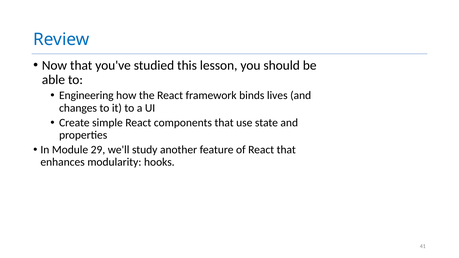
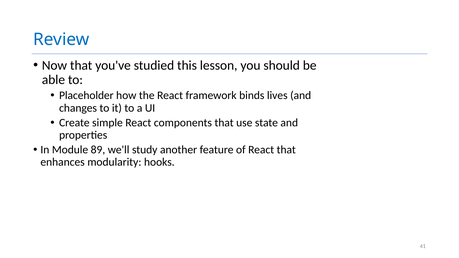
Engineering: Engineering -> Placeholder (86, 96)
29: 29 -> 89 (98, 150)
